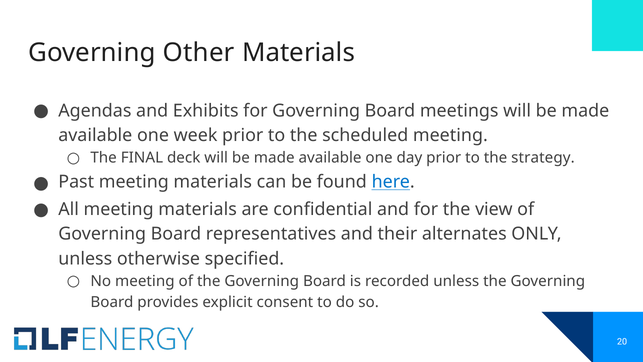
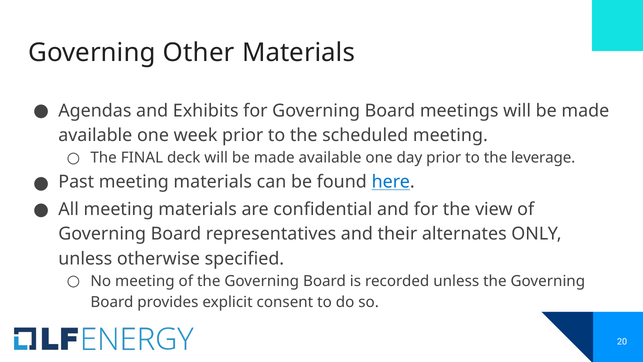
strategy: strategy -> leverage (543, 158)
